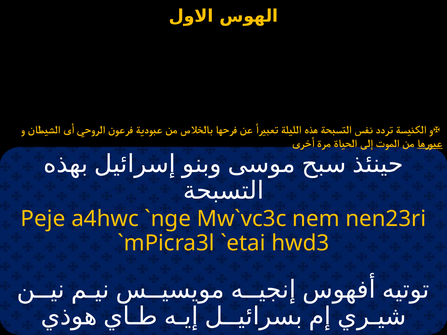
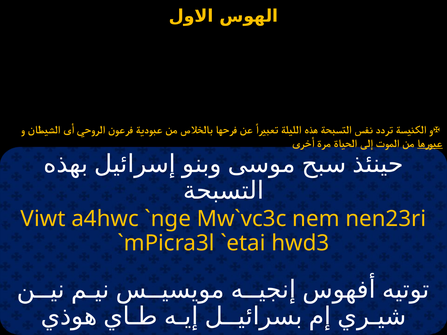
Peje: Peje -> Viwt (43, 219)
